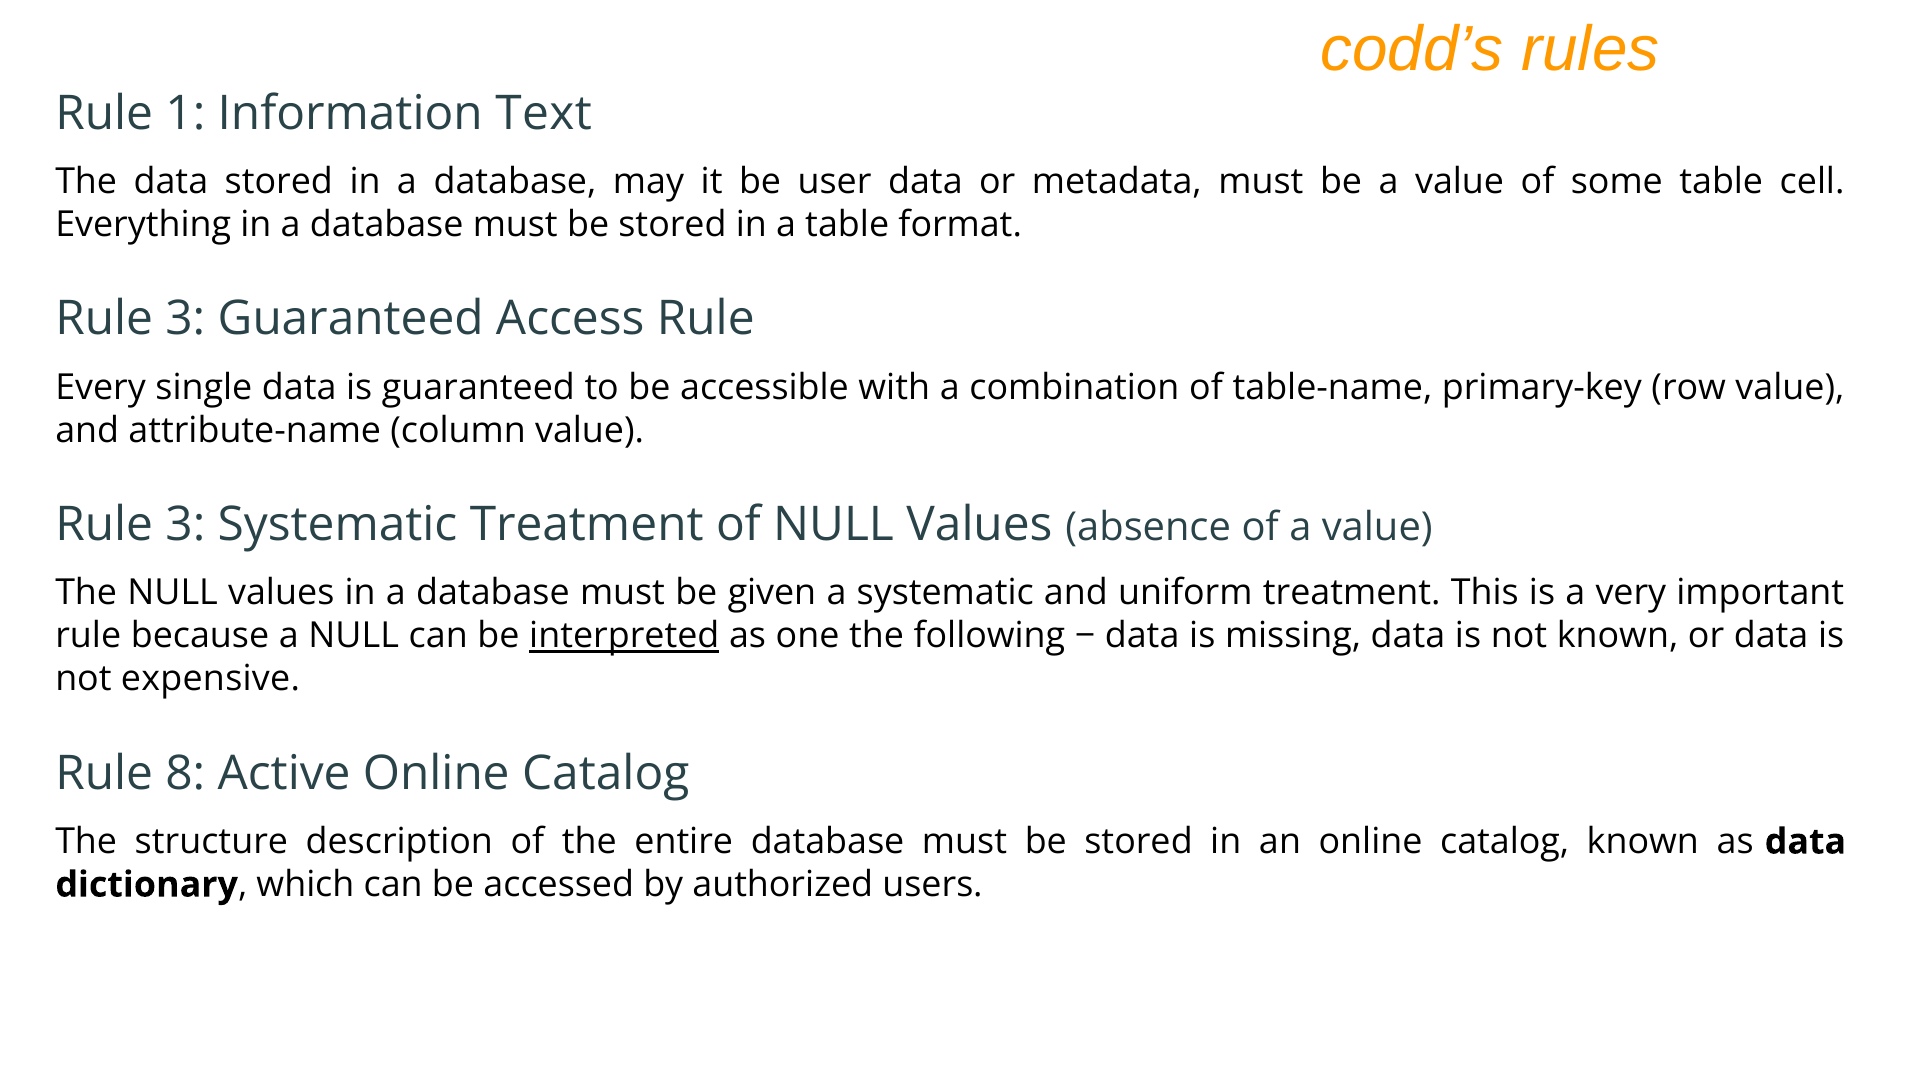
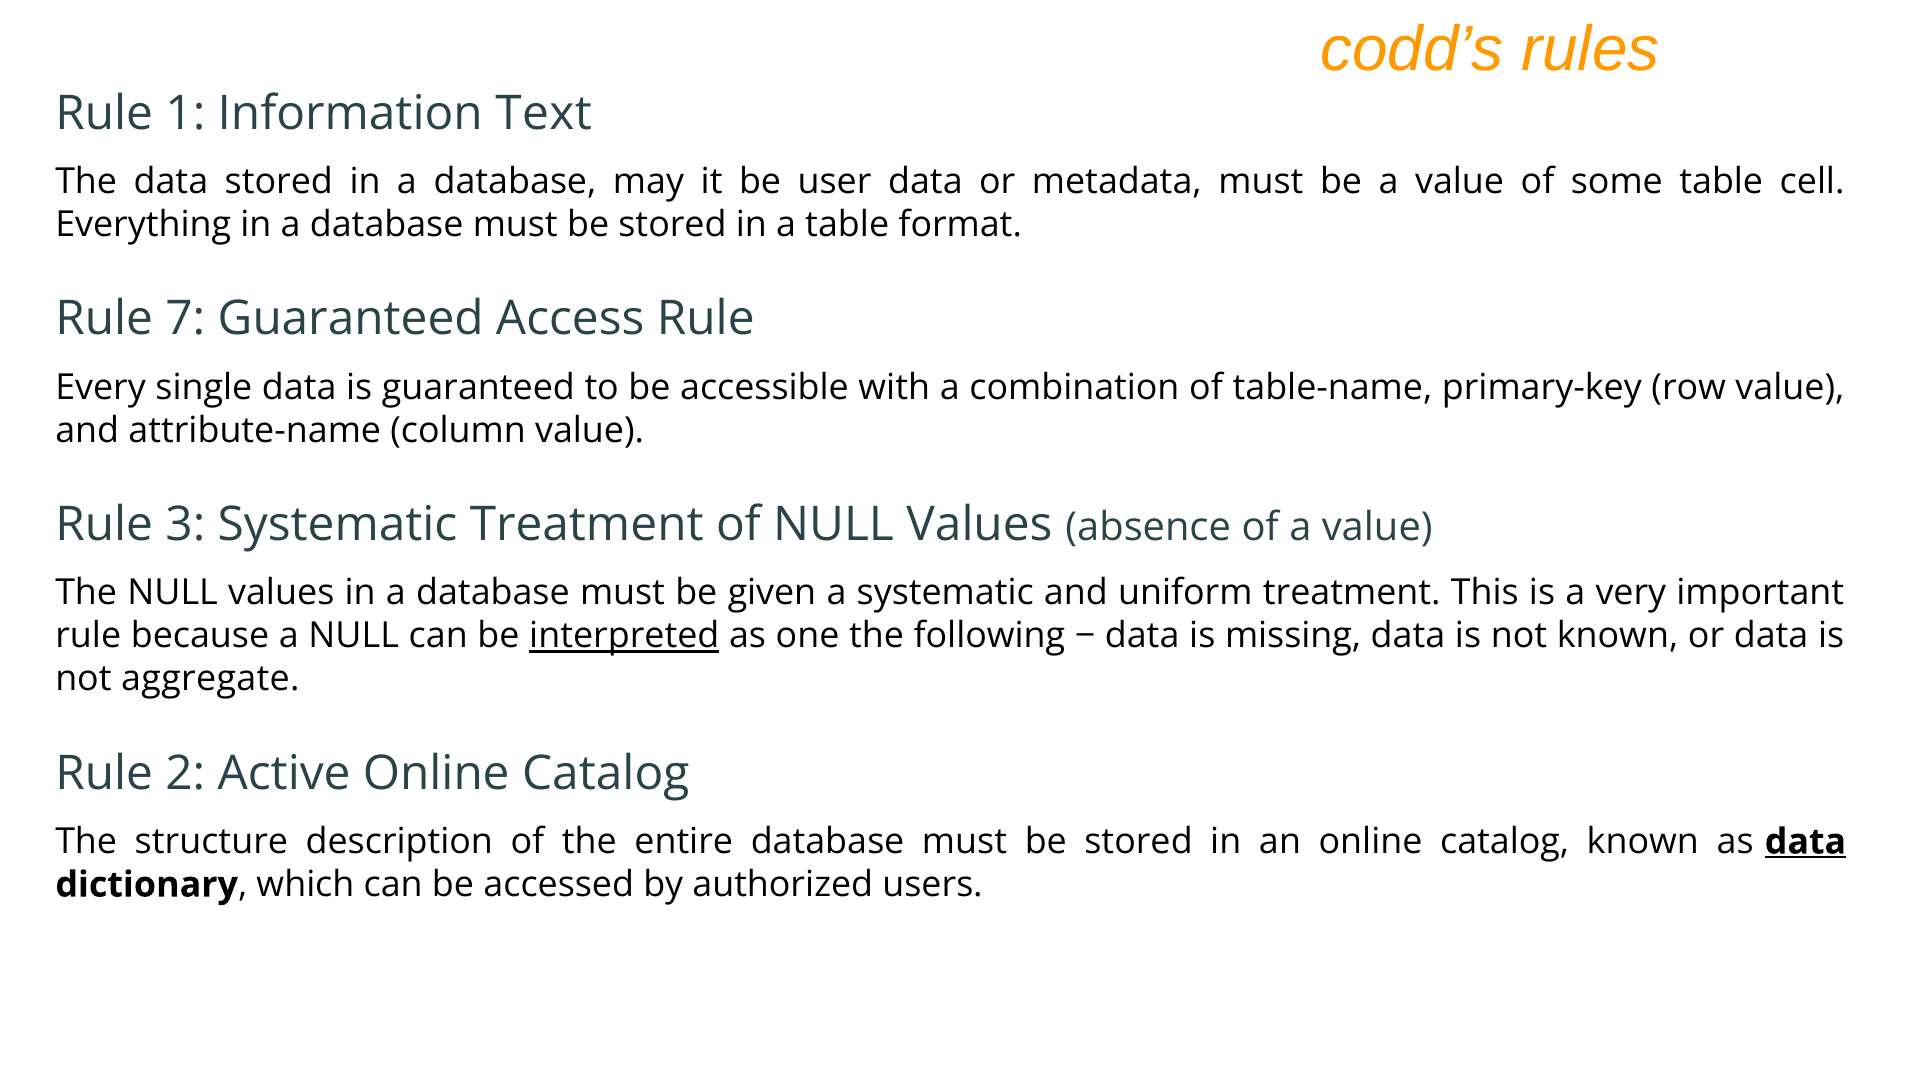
3: 3 -> 7 (185, 319)
expensive: expensive -> aggregate (210, 679)
8: 8 -> 2 (185, 773)
data underline: none -> present (1805, 842)
